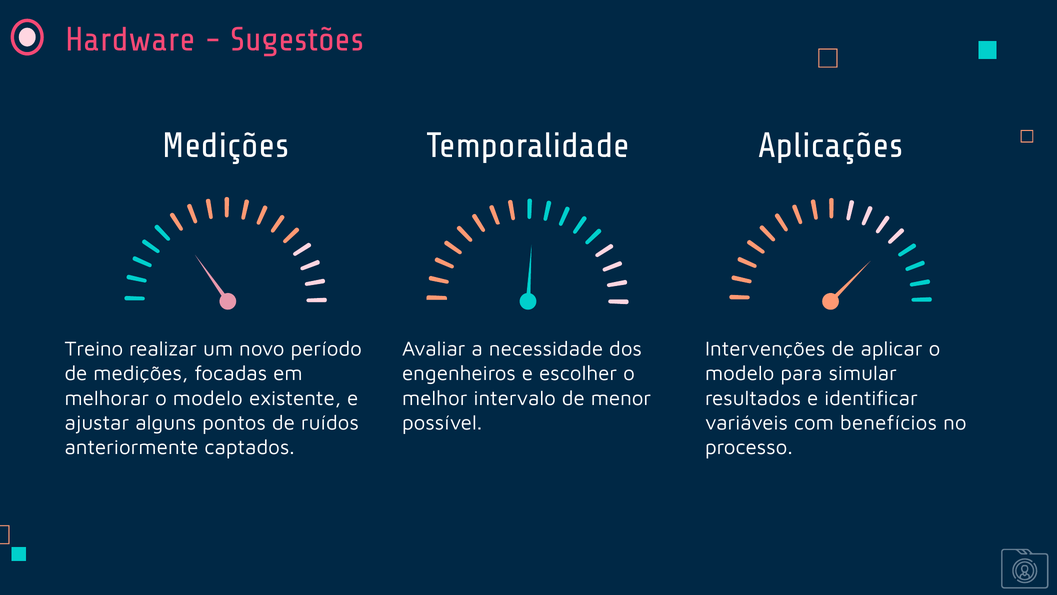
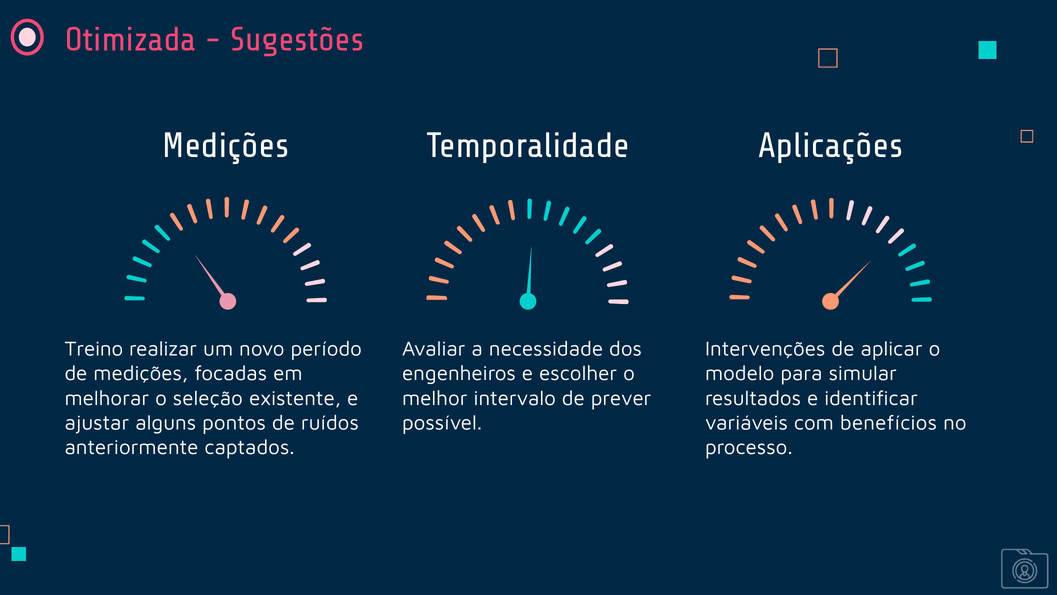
Hardware: Hardware -> Otimizada (130, 39)
melhorar o modelo: modelo -> seleção (208, 398)
menor: menor -> prever (621, 398)
